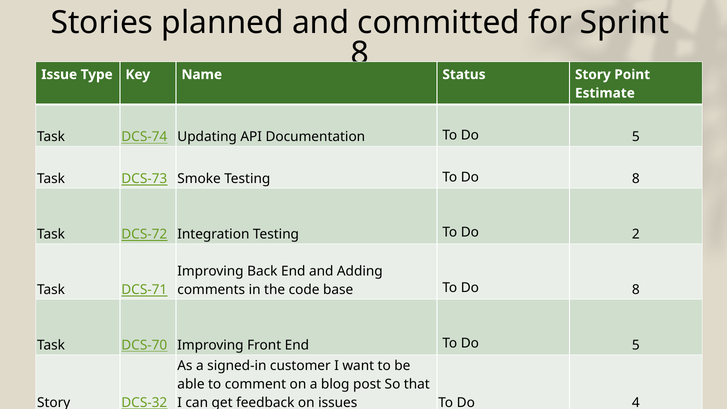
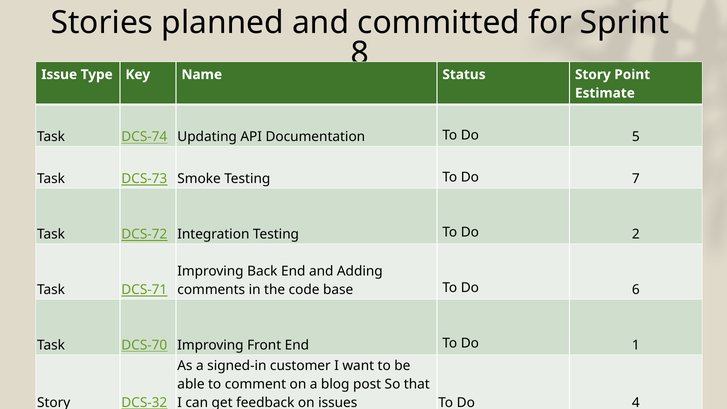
Testing To Do 8: 8 -> 7 (636, 179)
base To Do 8: 8 -> 6 (636, 290)
End To Do 5: 5 -> 1 (636, 345)
